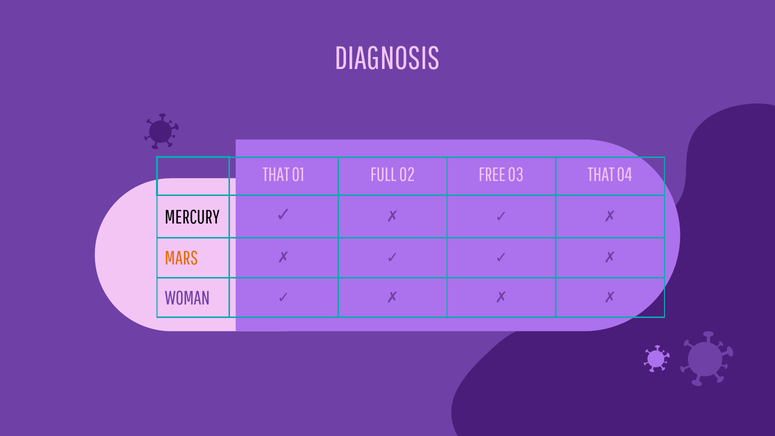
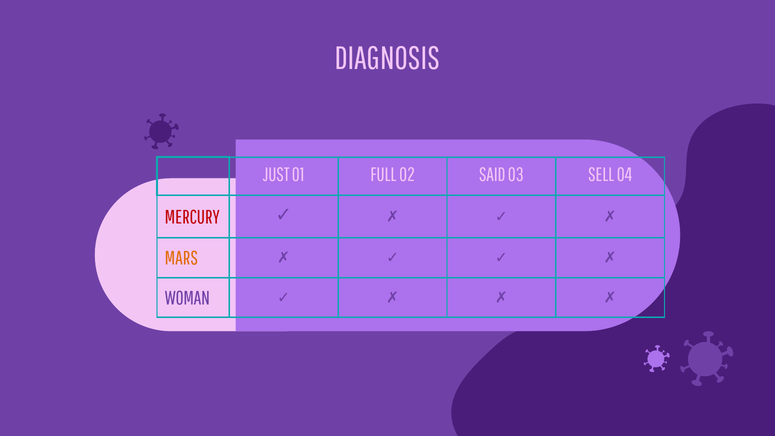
THAT: THAT -> JUST (276, 175)
FREE: FREE -> SAID (492, 175)
03 THAT: THAT -> SELL (601, 175)
MERCURY colour: black -> red (192, 217)
